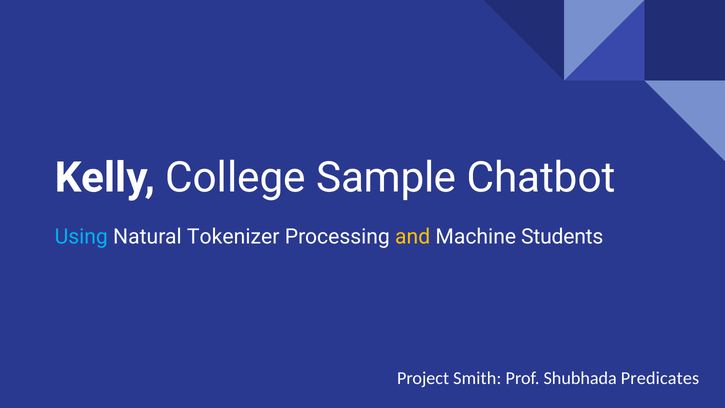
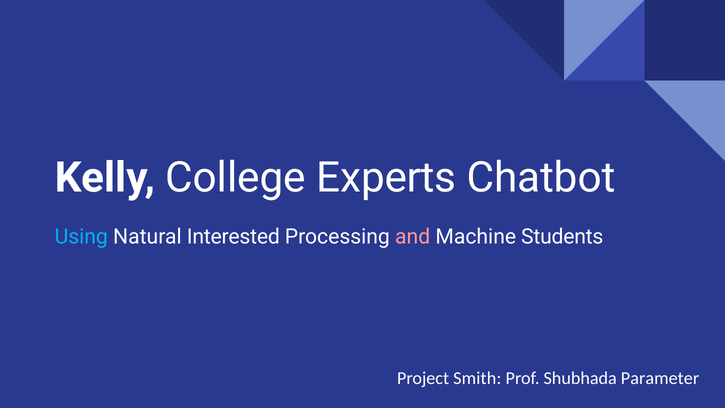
Sample: Sample -> Experts (386, 178)
Tokenizer: Tokenizer -> Interested (233, 237)
and colour: yellow -> pink (413, 237)
Predicates: Predicates -> Parameter (660, 378)
